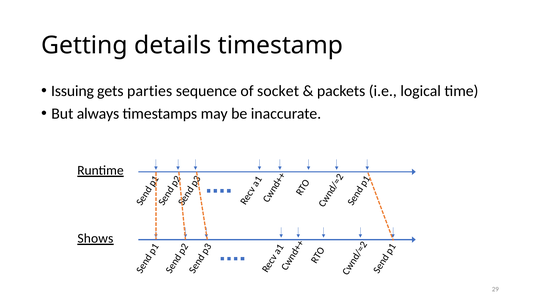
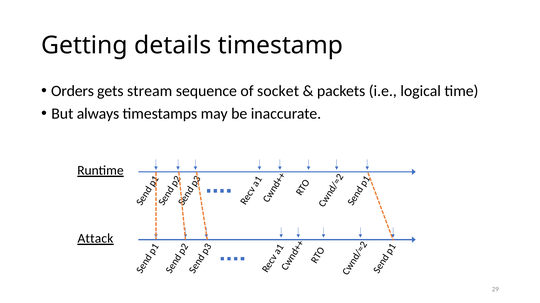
Issuing: Issuing -> Orders (73, 91)
parties: parties -> stream (150, 91)
Shows: Shows -> Attack (95, 239)
